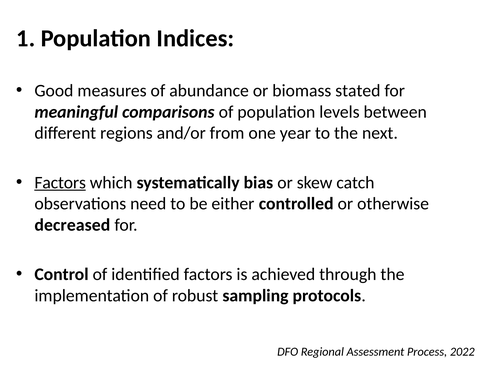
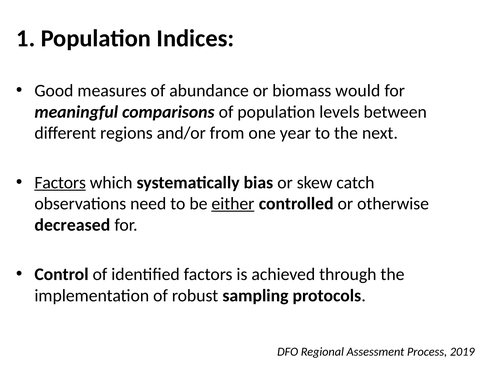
stated: stated -> would (358, 91)
either underline: none -> present (233, 204)
2022: 2022 -> 2019 (462, 352)
